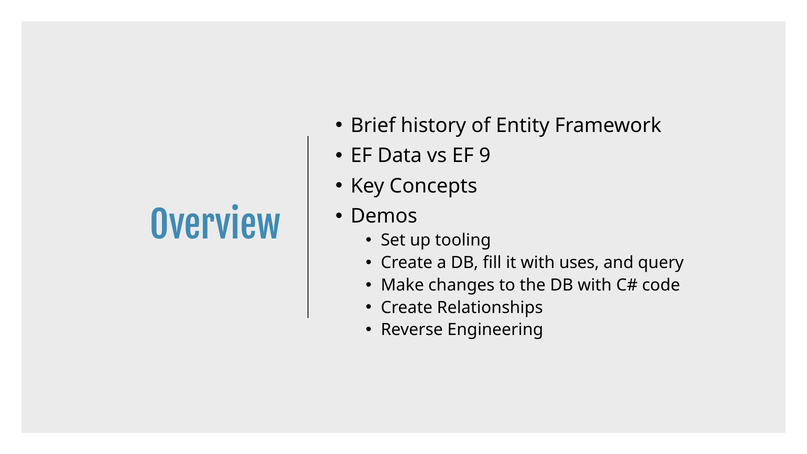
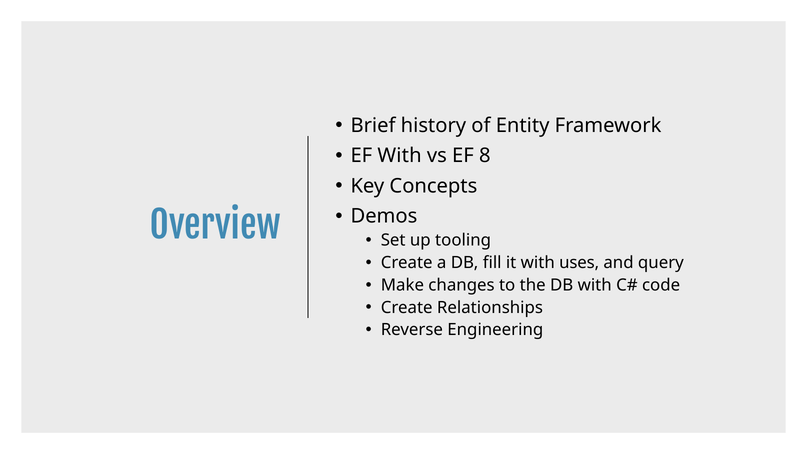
EF Data: Data -> With (400, 156)
9: 9 -> 8 (485, 156)
